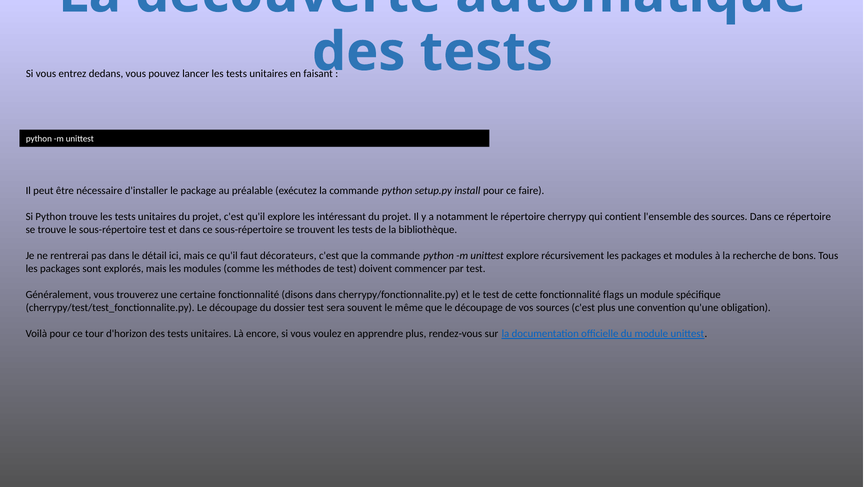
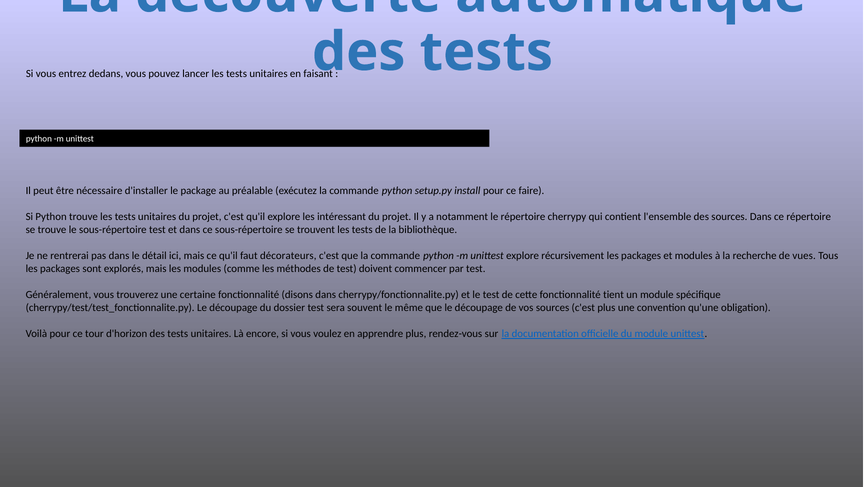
bons: bons -> vues (804, 255)
flags: flags -> tient (614, 294)
